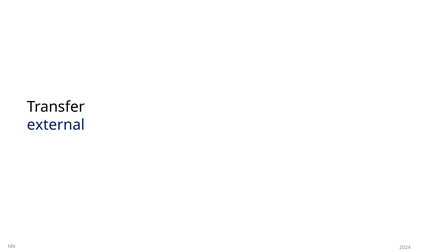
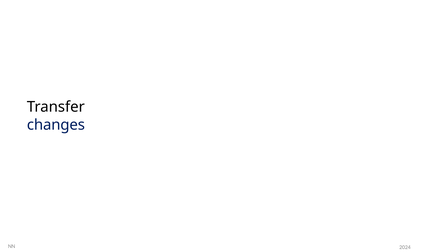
external: external -> changes (56, 125)
